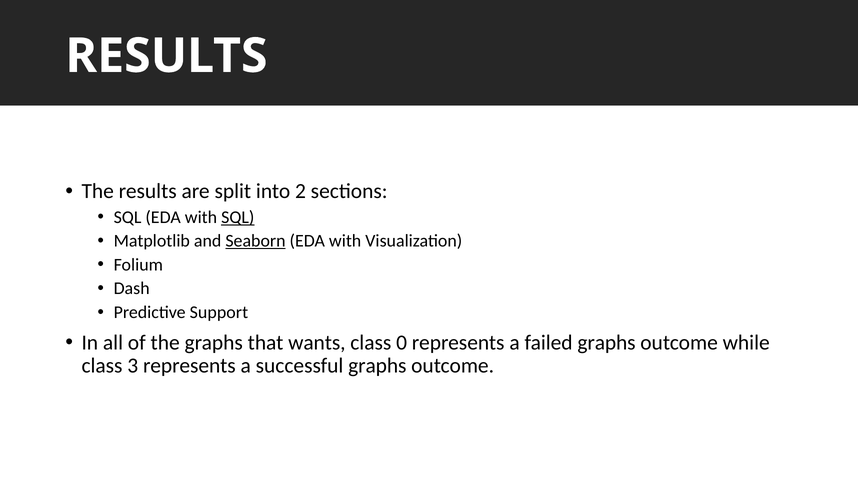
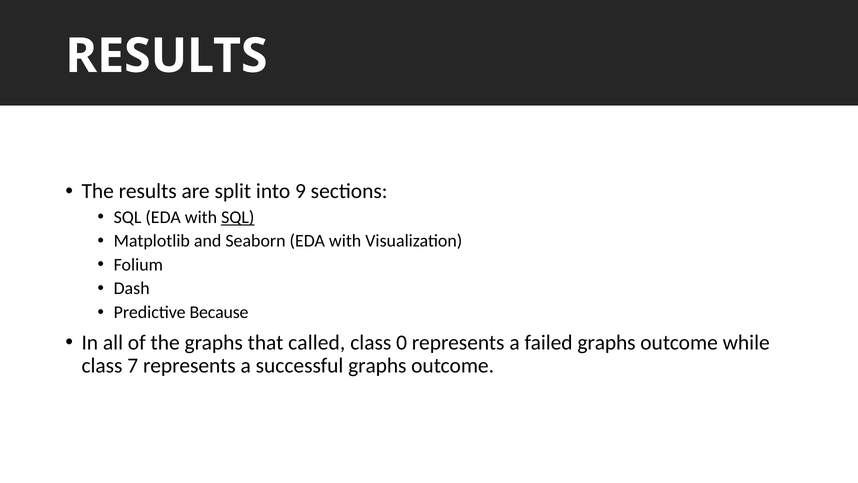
2: 2 -> 9 (300, 191)
Seaborn underline: present -> none (255, 241)
Support: Support -> Because (219, 312)
wants: wants -> called (317, 342)
3: 3 -> 7 (133, 365)
